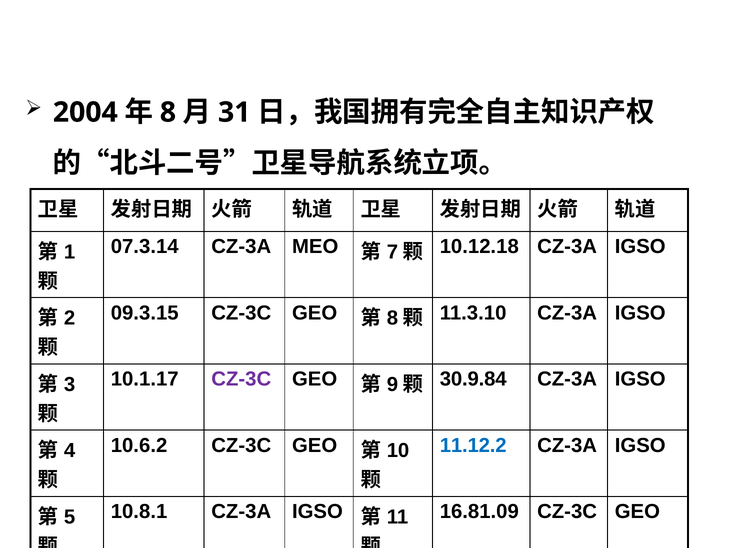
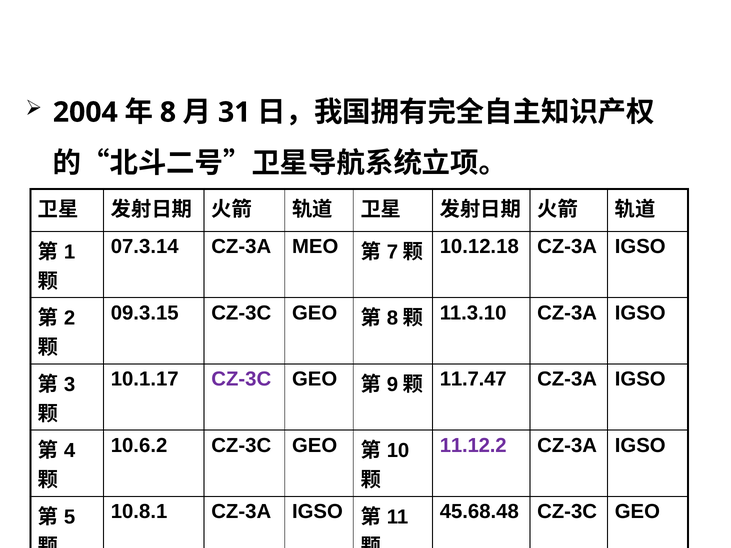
30.9.84: 30.9.84 -> 11.7.47 (473, 379)
11.12.2 colour: blue -> purple (473, 446)
16.81.09: 16.81.09 -> 45.68.48 (479, 512)
